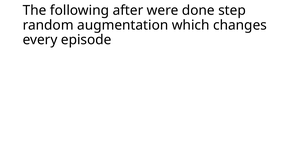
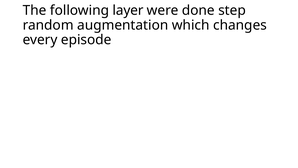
after: after -> layer (128, 10)
